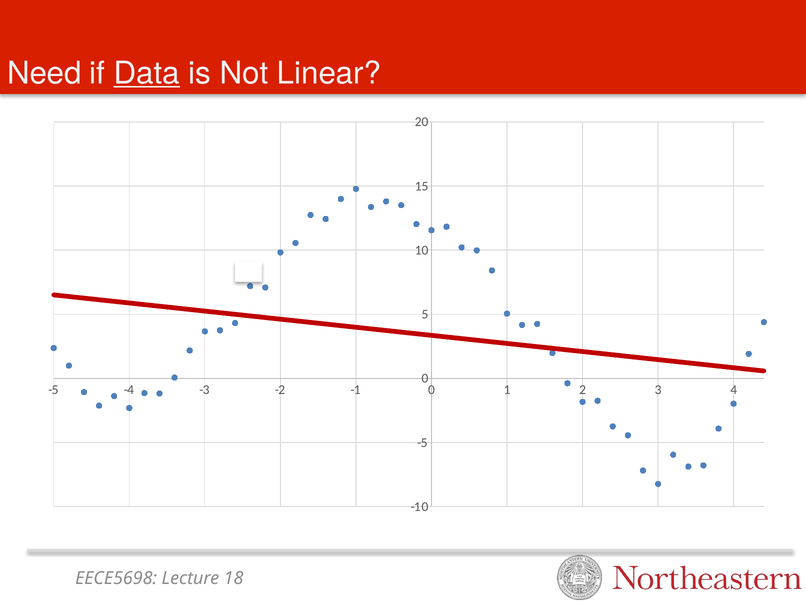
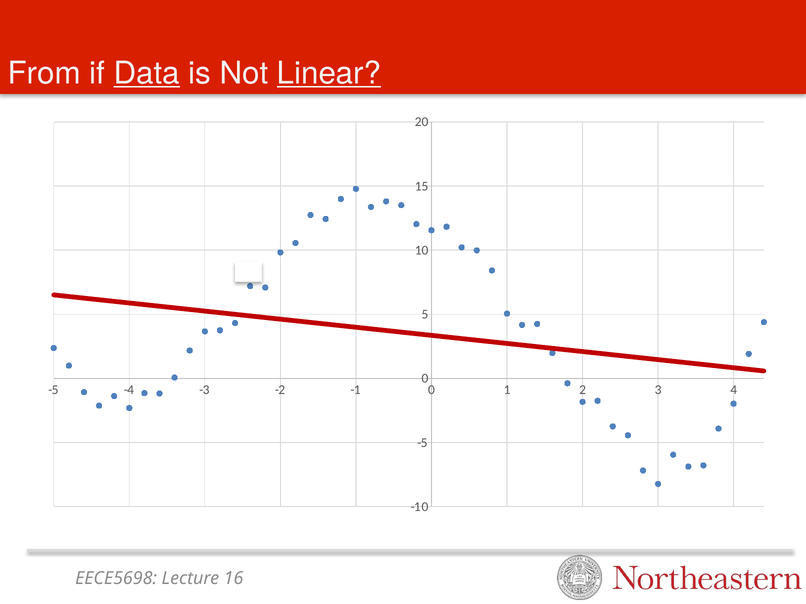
Need: Need -> From (44, 73)
Linear underline: none -> present (329, 73)
18: 18 -> 16 (234, 579)
